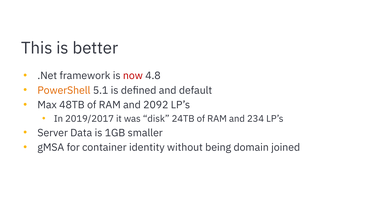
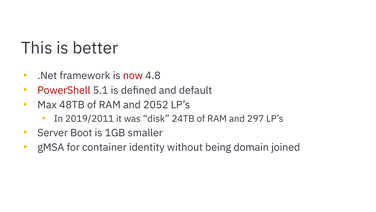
PowerShell colour: orange -> red (64, 90)
2092: 2092 -> 2052 (156, 105)
2019/2017: 2019/2017 -> 2019/2011 (90, 118)
234: 234 -> 297 (256, 118)
Data: Data -> Boot (81, 133)
